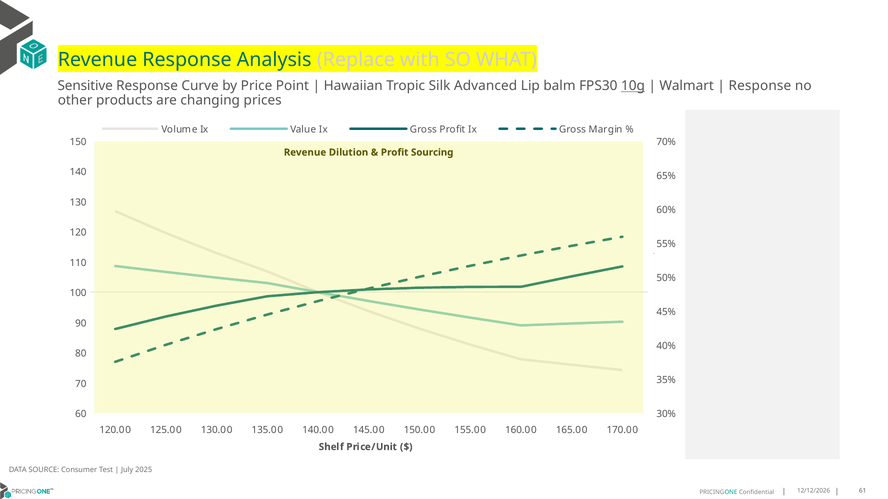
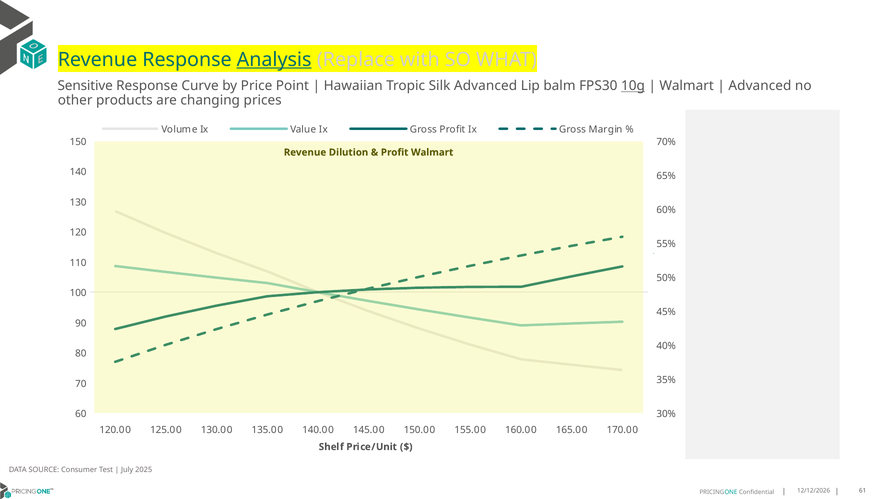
Analysis underline: none -> present (274, 60)
Response: Response -> Advanced (760, 86)
Profit Sourcing: Sourcing -> Walmart (432, 153)
